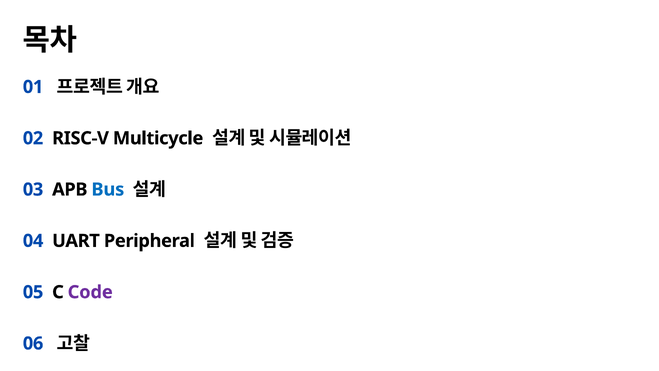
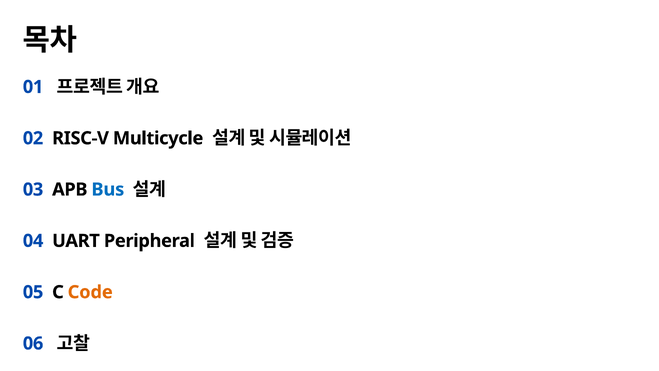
Code colour: purple -> orange (90, 292)
